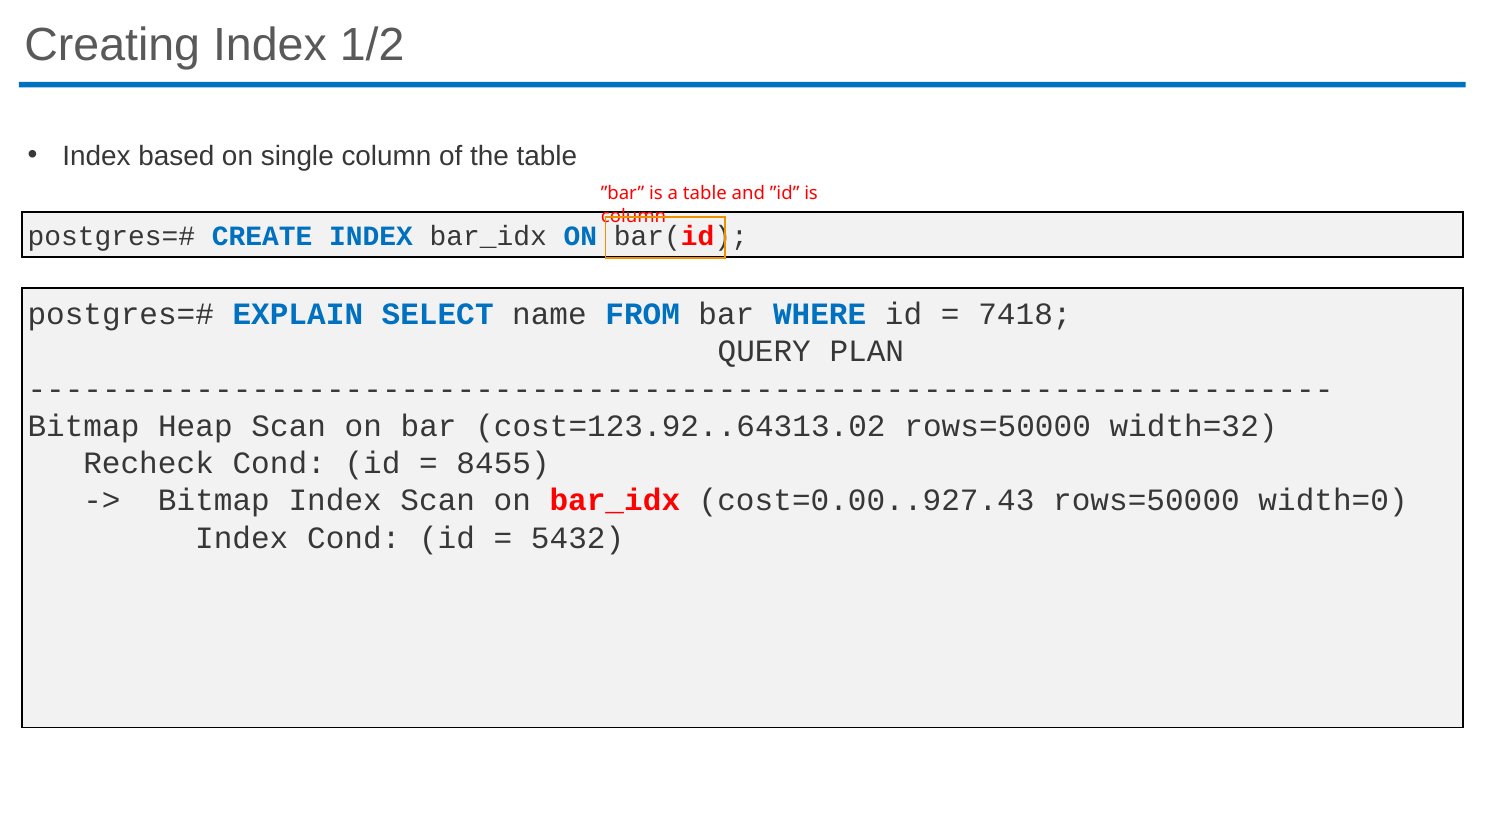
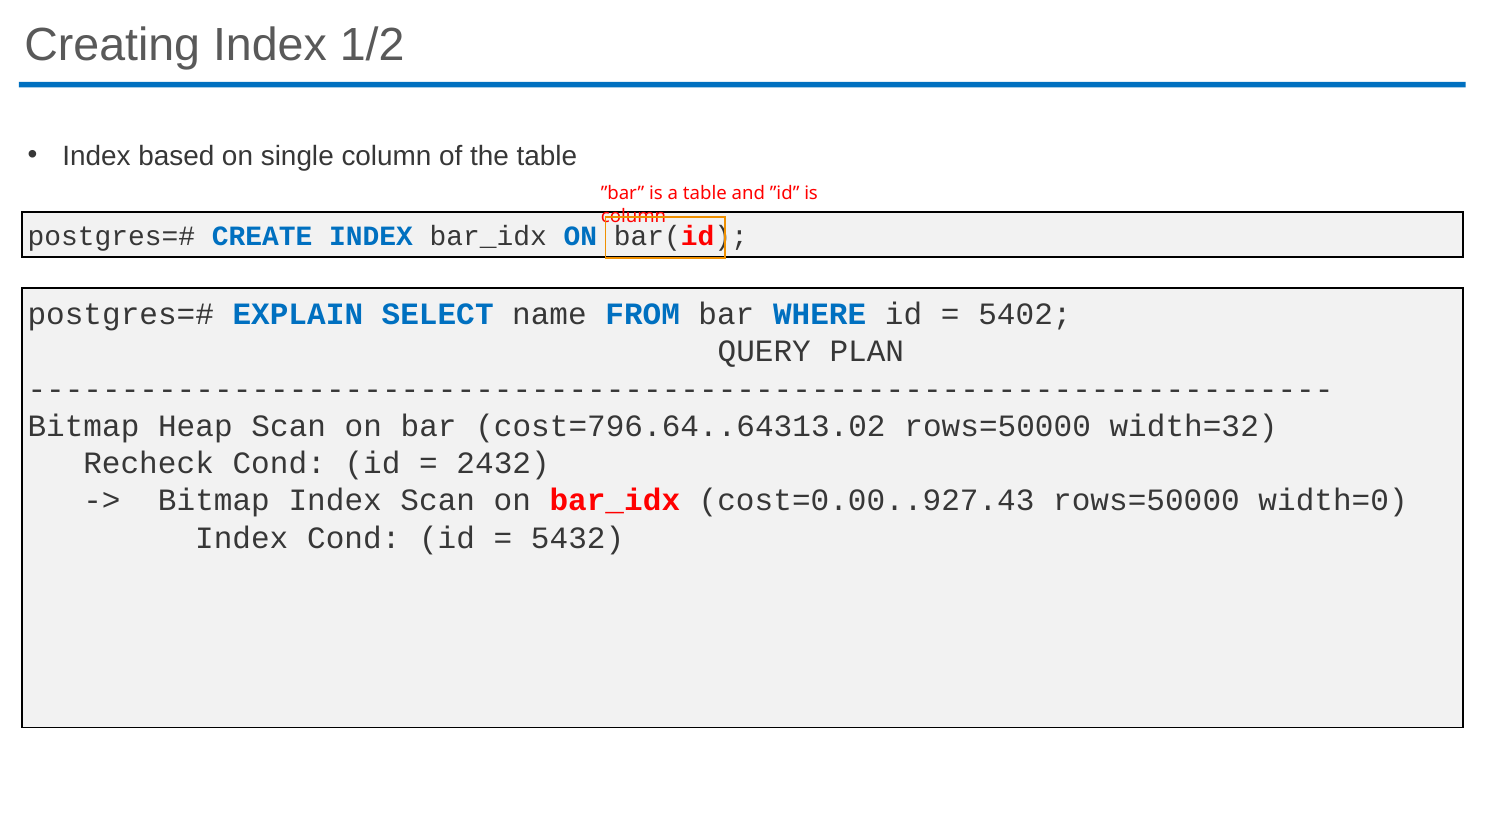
7418: 7418 -> 5402 (1025, 315)
cost=123.92..64313.02: cost=123.92..64313.02 -> cost=796.64..64313.02 (680, 426)
8455: 8455 -> 2432 (503, 464)
